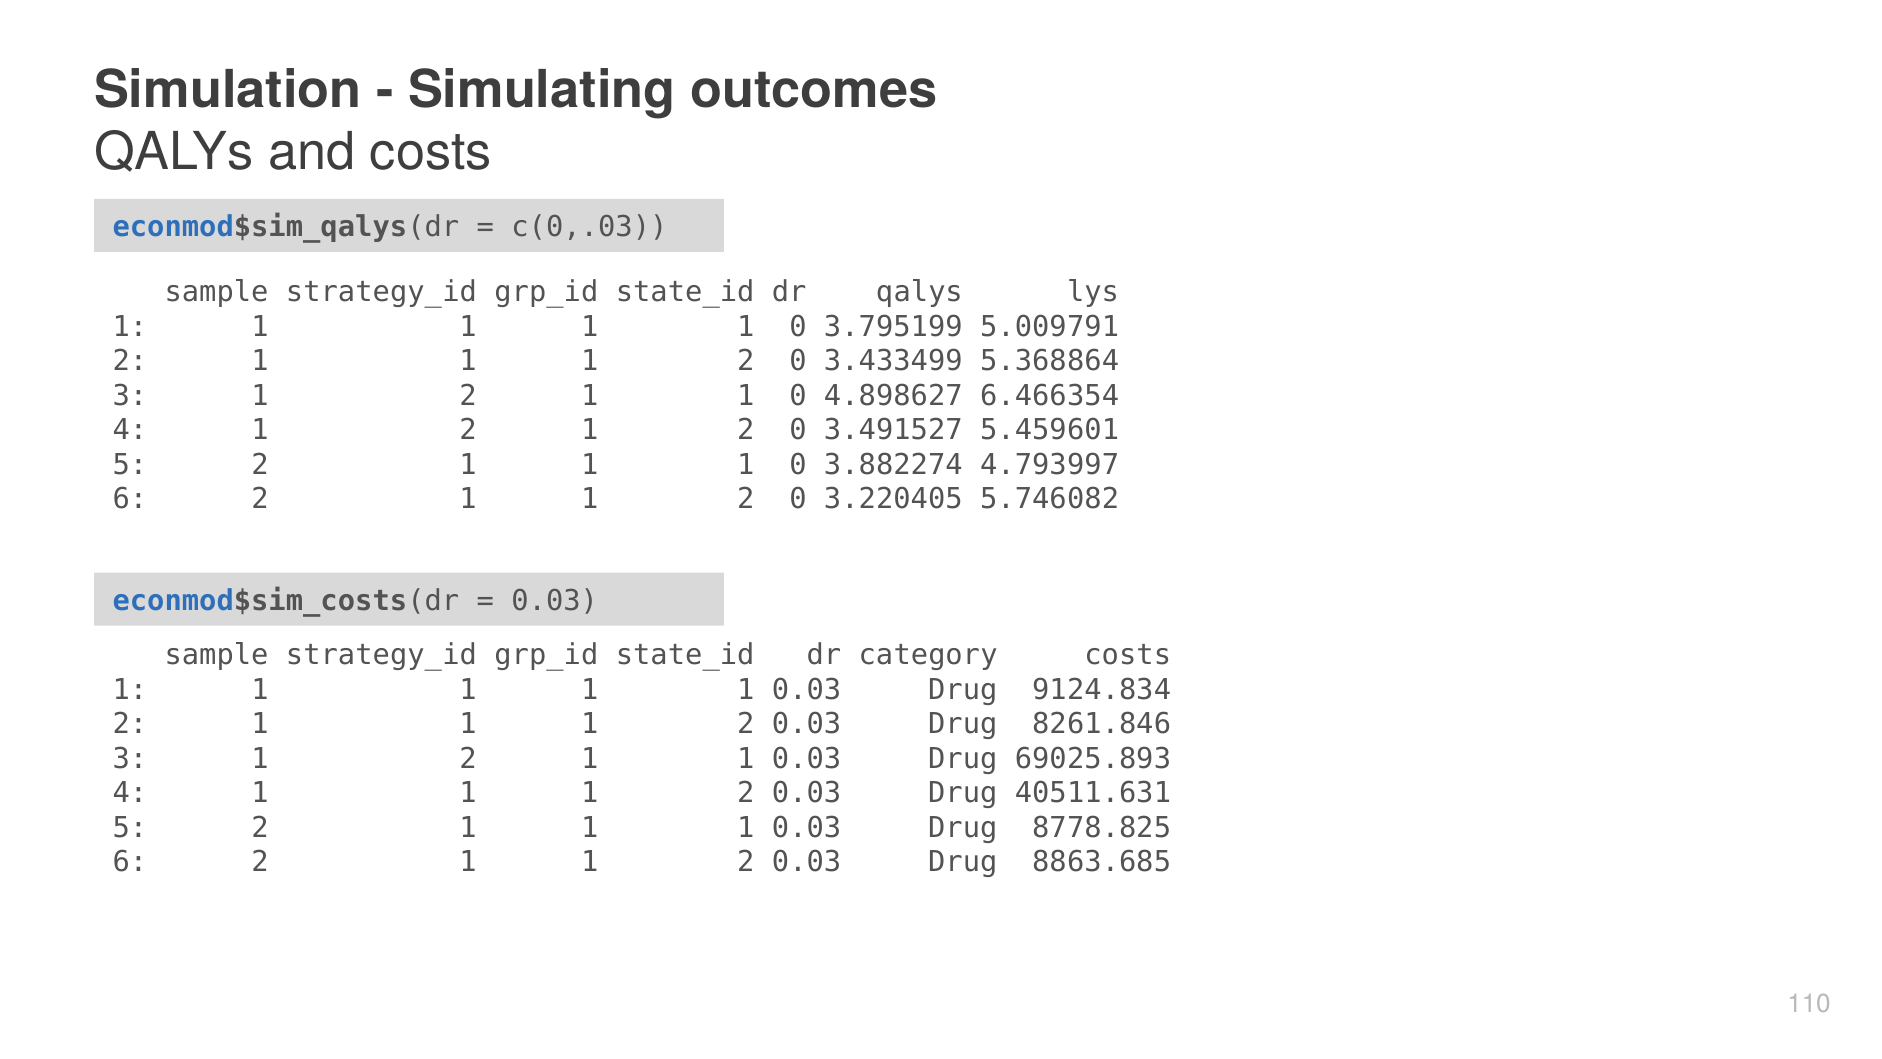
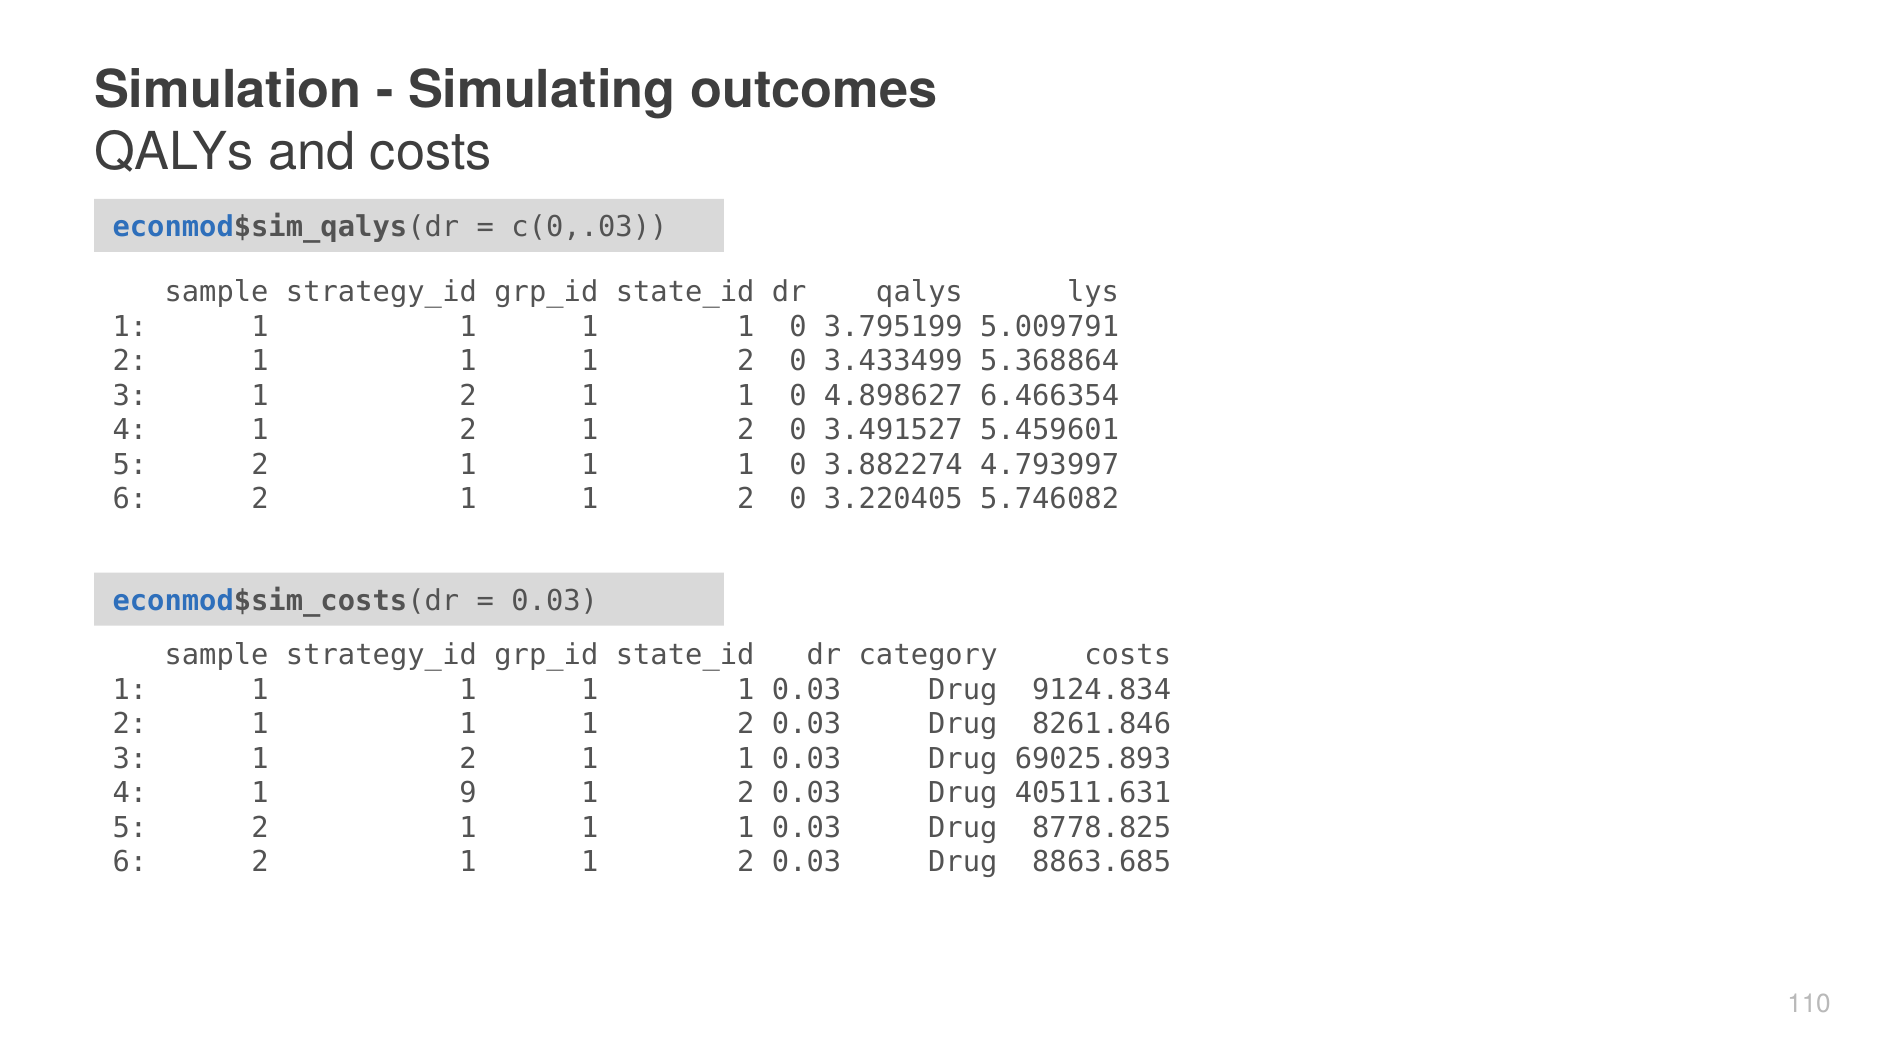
4 1 1: 1 -> 9 (468, 793)
